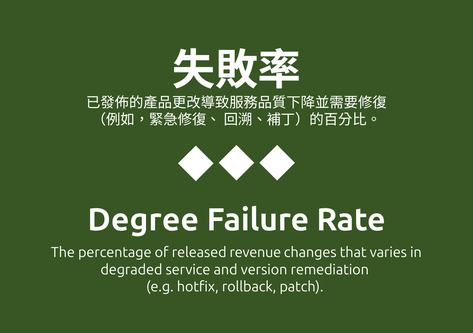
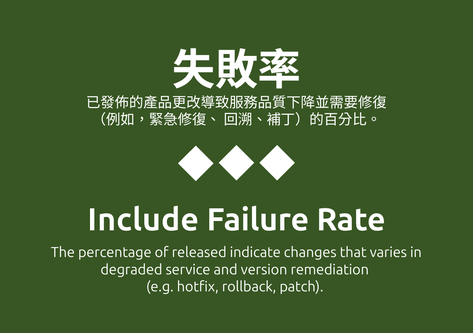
Degree: Degree -> Include (143, 220)
revenue: revenue -> indicate (255, 253)
